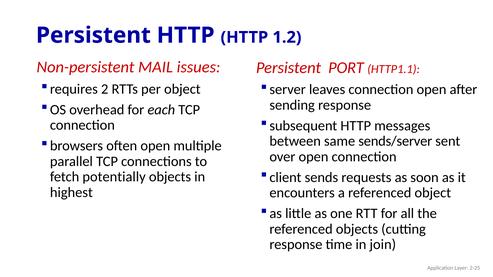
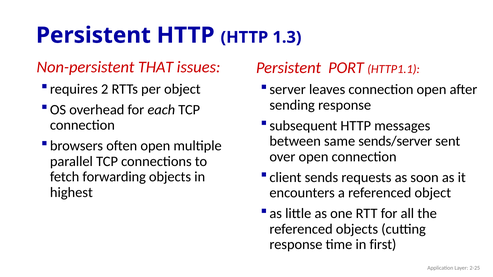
1.2: 1.2 -> 1.3 (287, 37)
MAIL: MAIL -> THAT (156, 67)
potentially: potentially -> forwarding (114, 177)
join: join -> first (383, 245)
